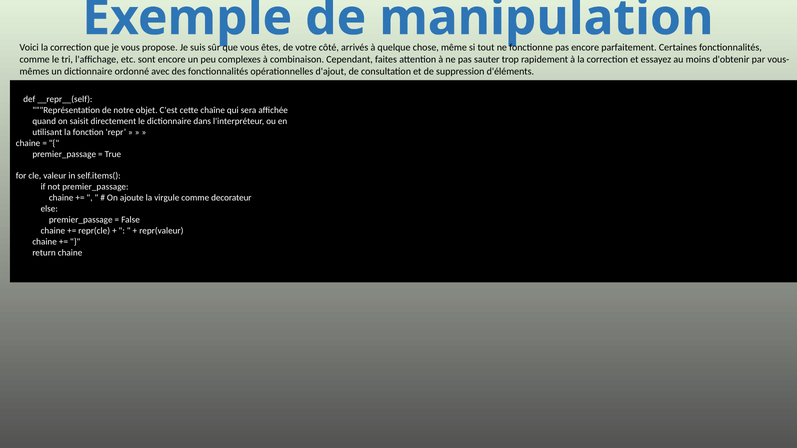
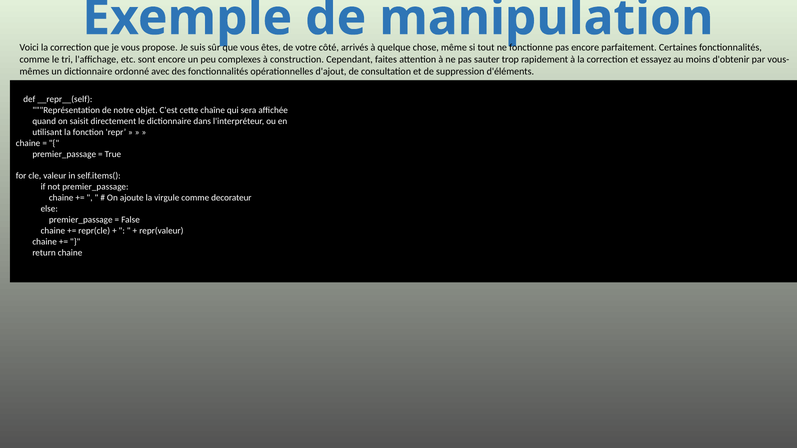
combinaison: combinaison -> construction (297, 60)
